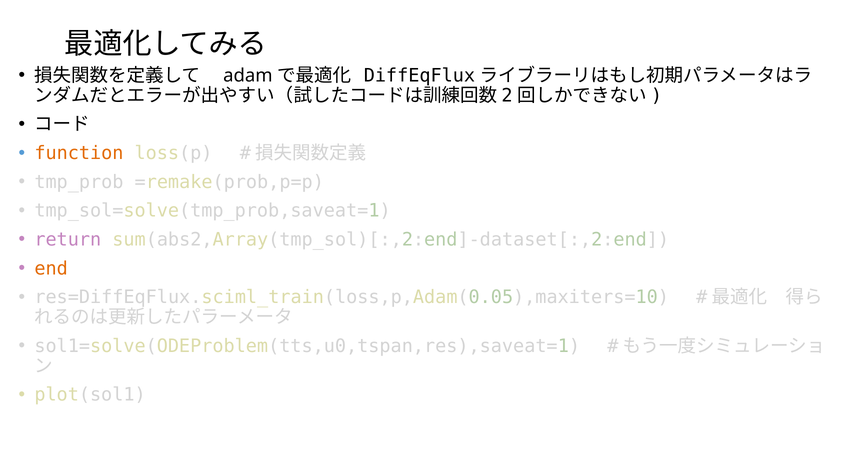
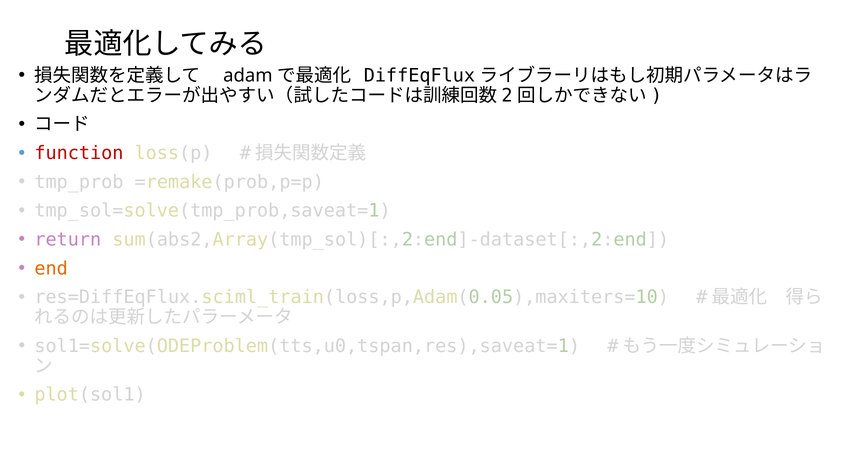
function colour: orange -> red (79, 153)
